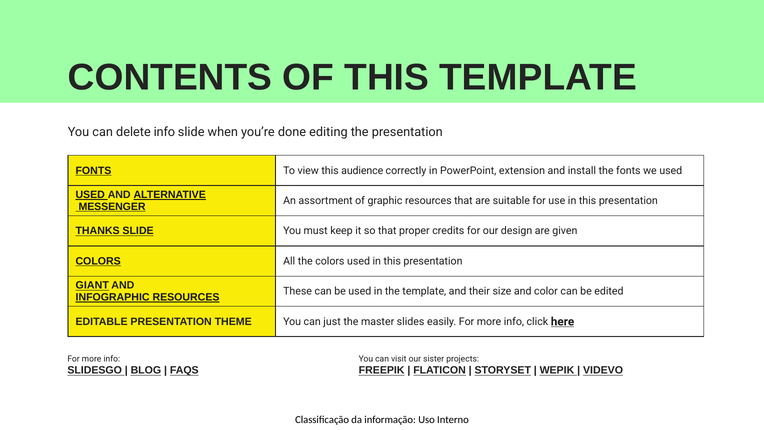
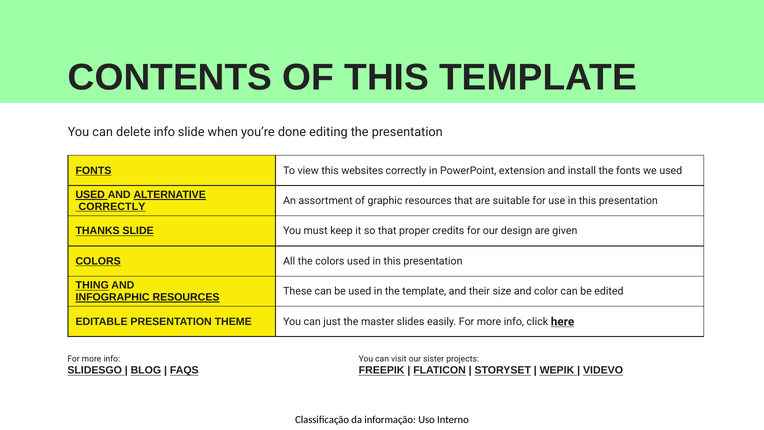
audience: audience -> websites (362, 170)
MESSENGER: MESSENGER -> CORRECTLY (112, 207)
GIANT: GIANT -> THING (92, 285)
